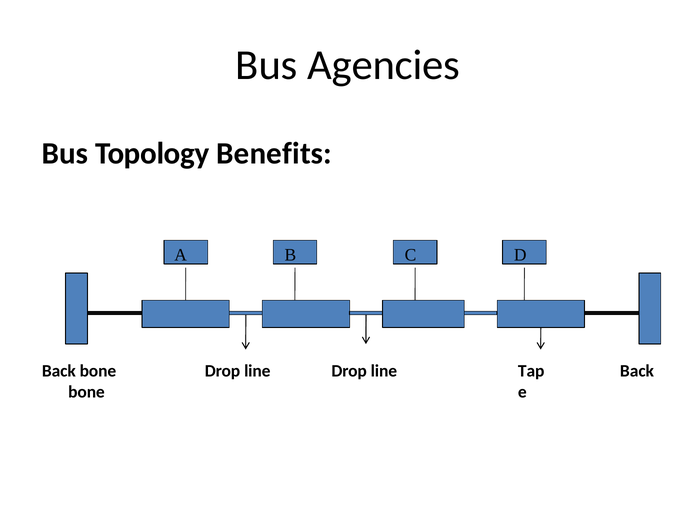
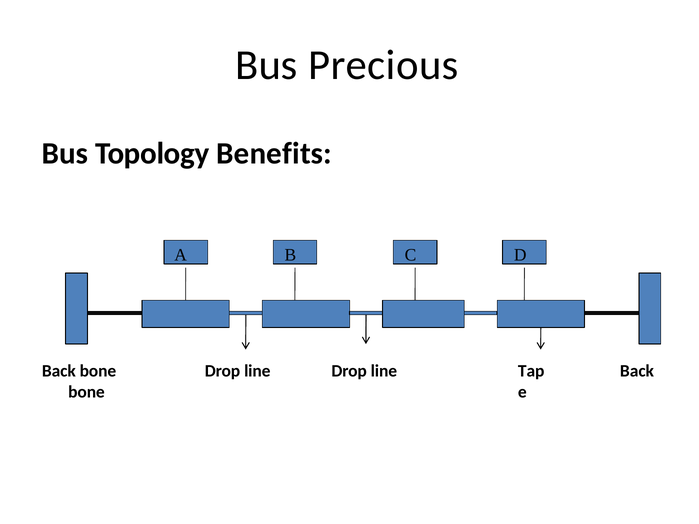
Agencies: Agencies -> Precious (383, 65)
